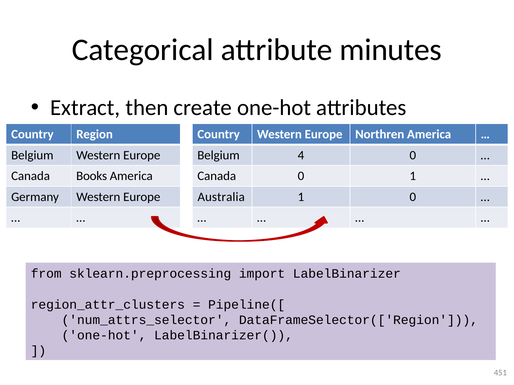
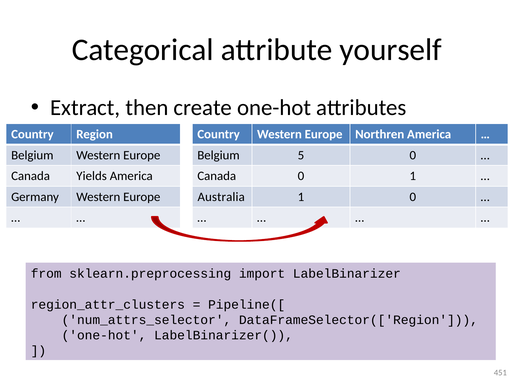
minutes: minutes -> yourself (391, 50)
4: 4 -> 5 (301, 155)
Books: Books -> Yields (92, 176)
